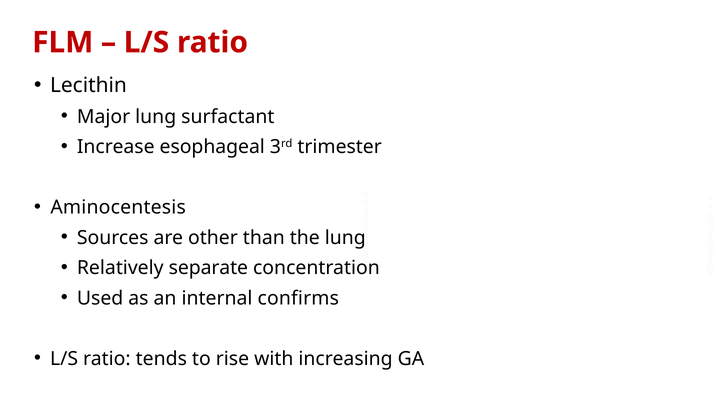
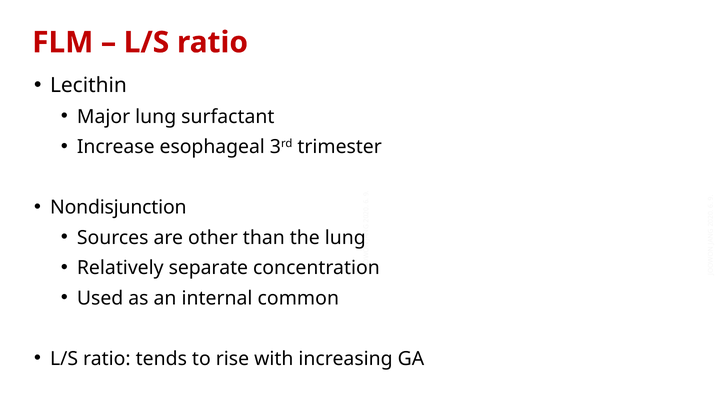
Aminocentesis: Aminocentesis -> Nondisjunction (118, 208)
confirms: confirms -> common (298, 298)
